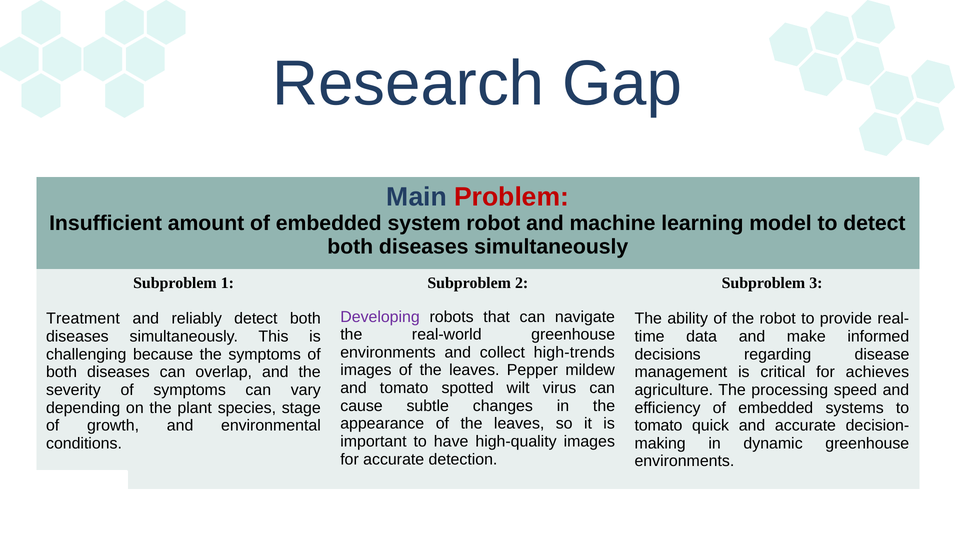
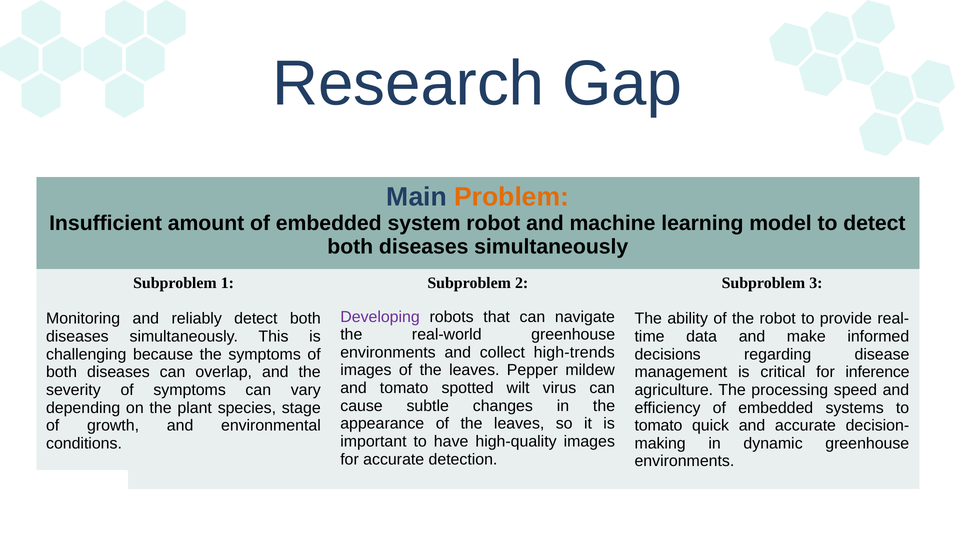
Problem colour: red -> orange (512, 197)
Treatment: Treatment -> Monitoring (83, 319)
achieves: achieves -> inference (878, 372)
